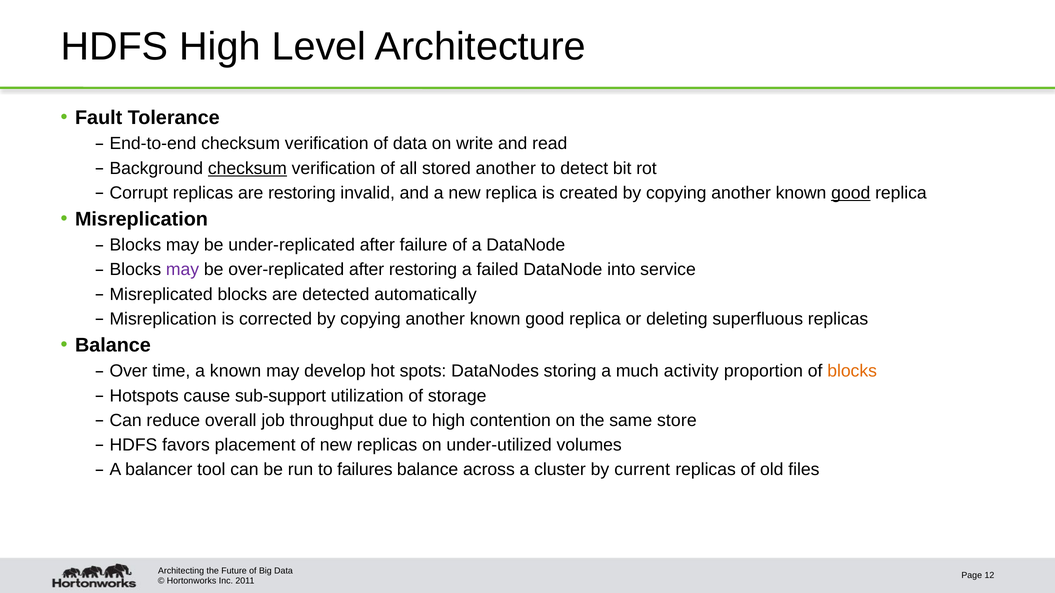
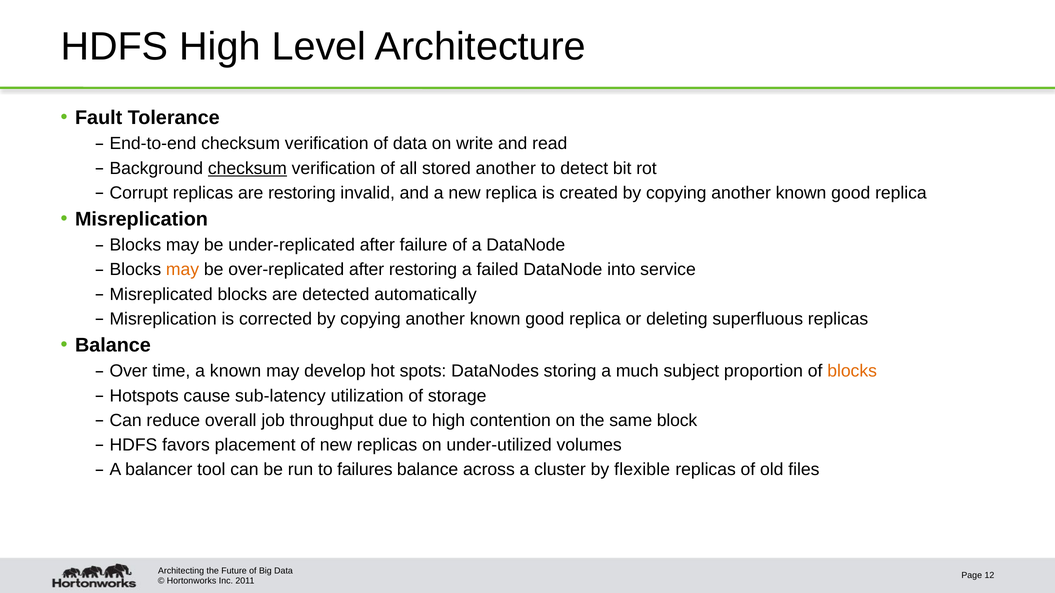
good underline: present -> none (851, 193)
may colour: purple -> orange (183, 270)
activity: activity -> subject (691, 372)
sub-support: sub-support -> sub-latency (280, 396)
store: store -> block (677, 421)
current: current -> flexible (642, 470)
